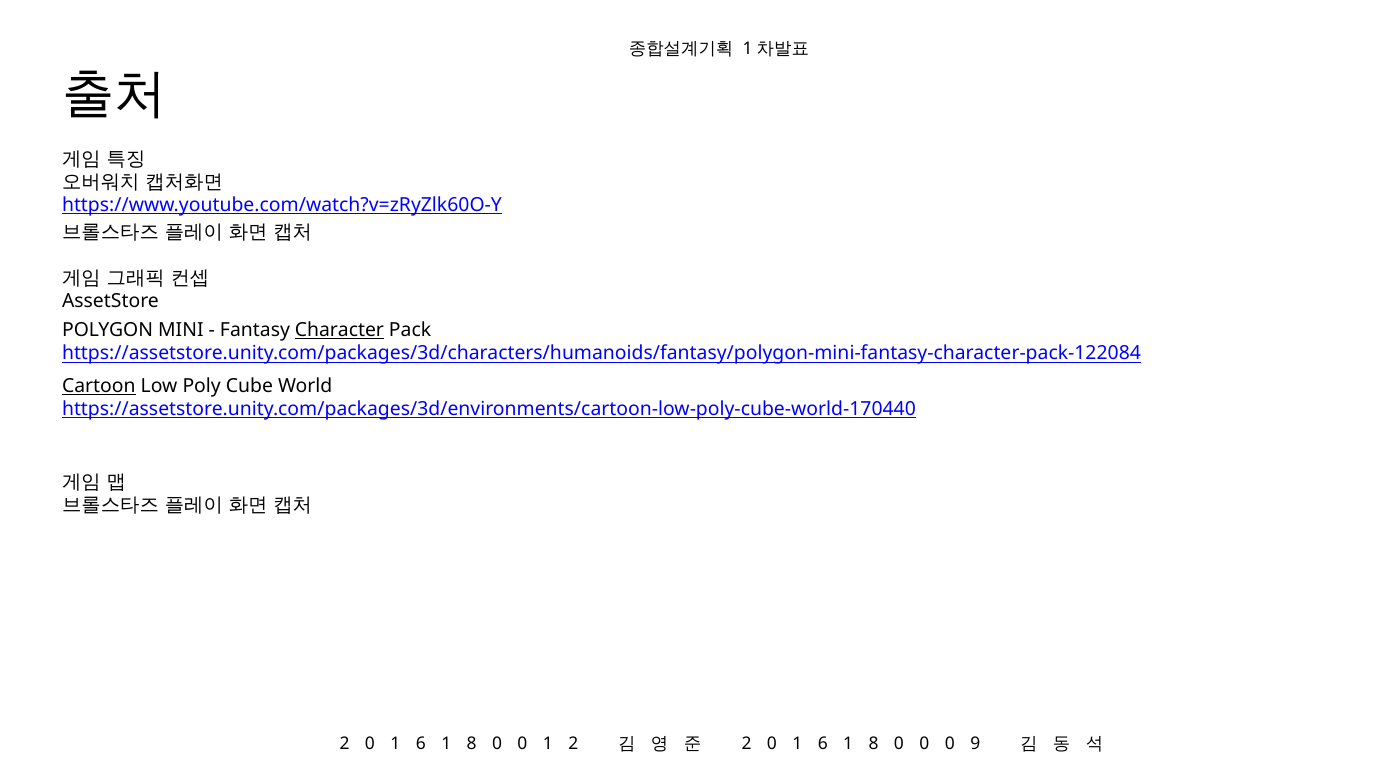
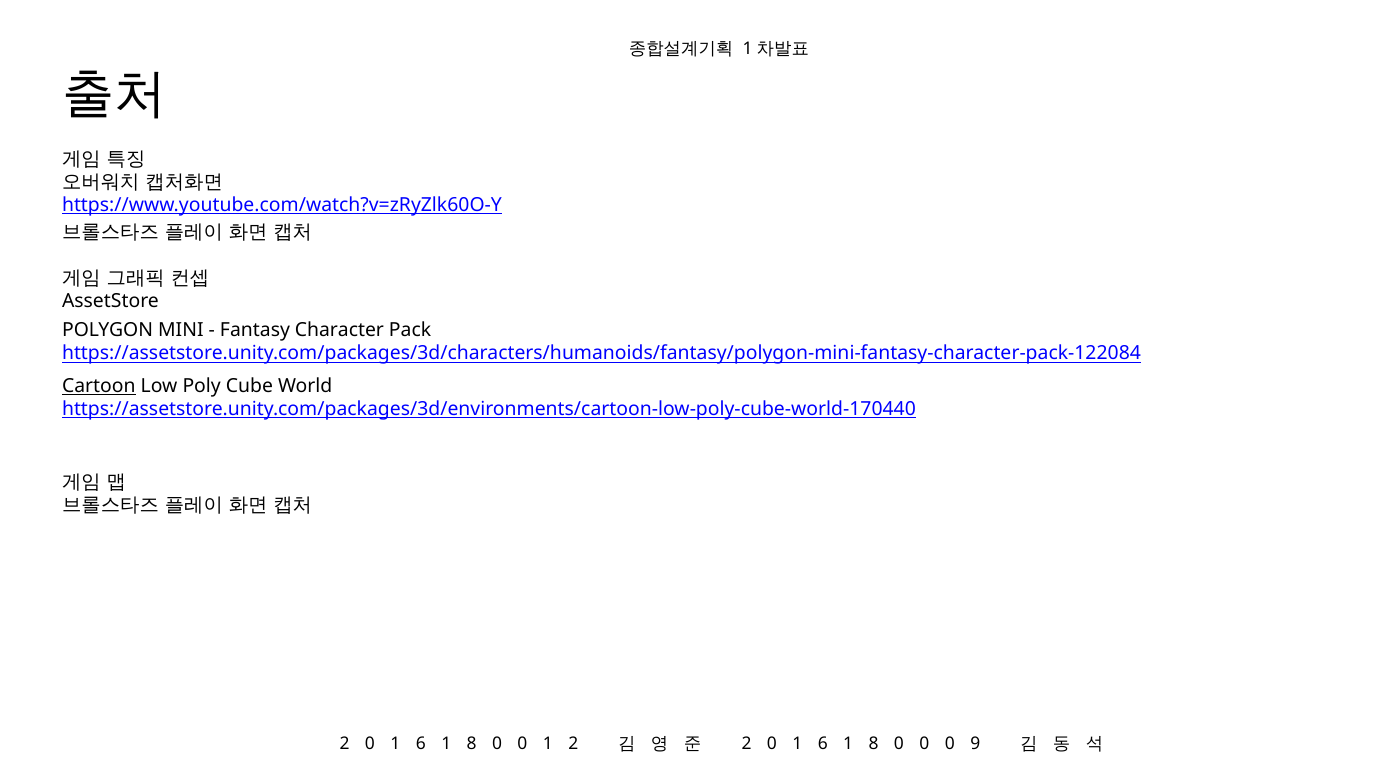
Character underline: present -> none (339, 330)
